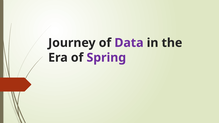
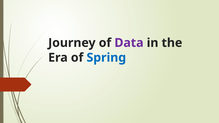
Spring colour: purple -> blue (106, 58)
